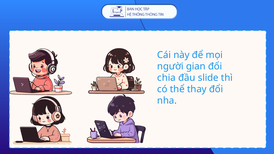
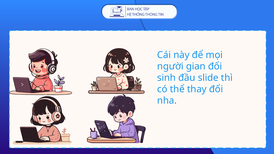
chia: chia -> sinh (167, 78)
